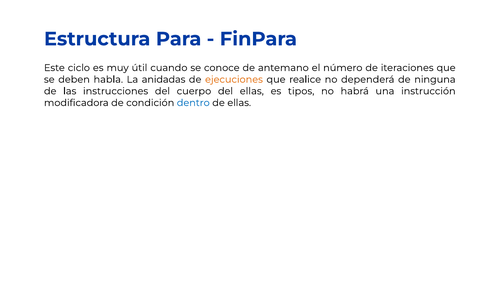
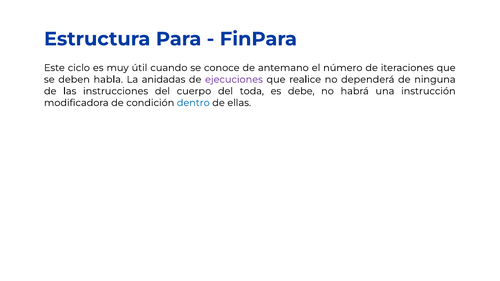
ejecuciones colour: orange -> purple (234, 80)
del ellas: ellas -> toda (252, 91)
tipos: tipos -> debe (301, 91)
